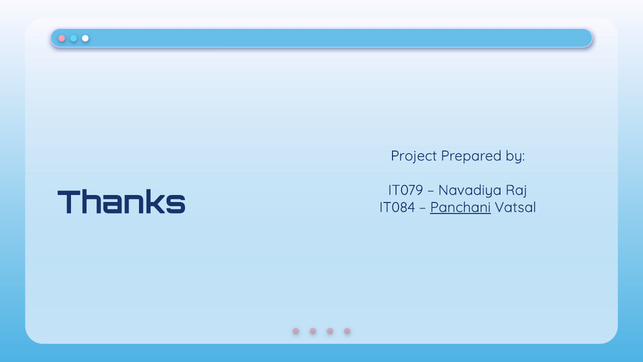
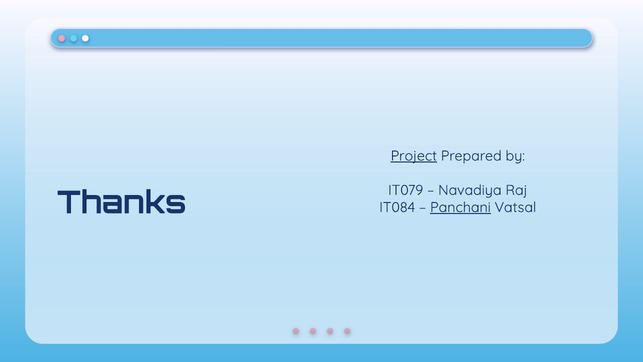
Project underline: none -> present (414, 156)
